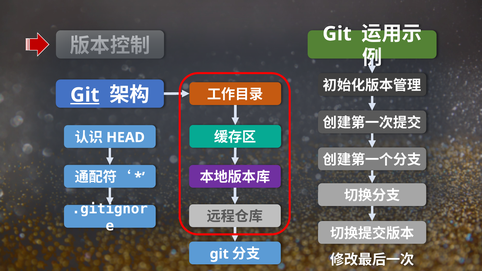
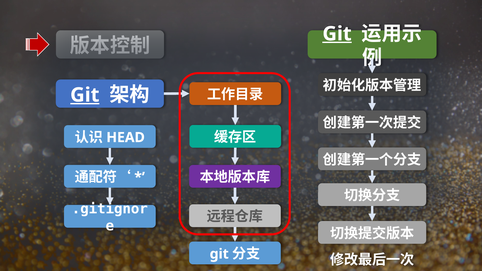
Git underline: none -> present (337, 34)
